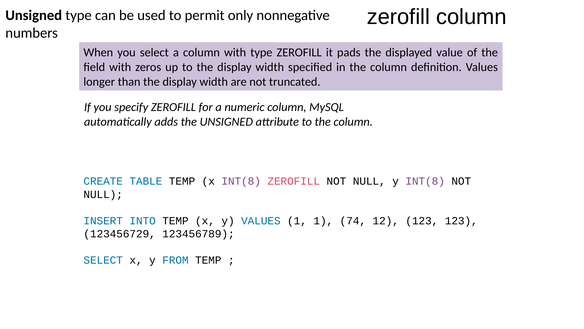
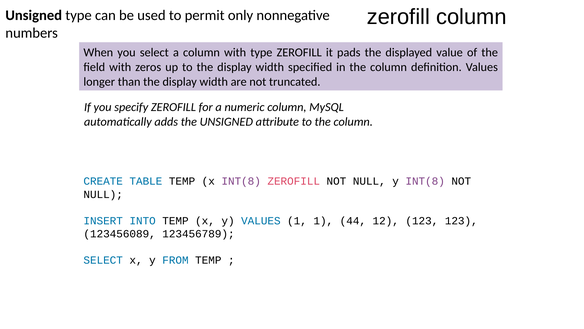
74: 74 -> 44 (353, 220)
123456729: 123456729 -> 123456089 (120, 234)
